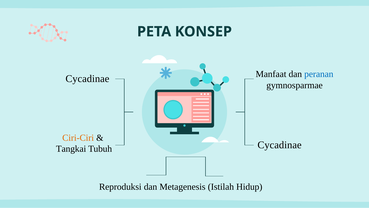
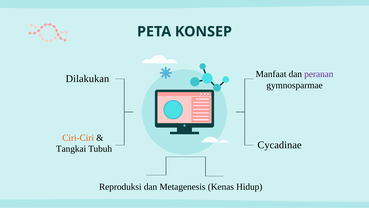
peranan colour: blue -> purple (319, 74)
Cycadinae: Cycadinae -> Dilakukan (87, 79)
Istilah: Istilah -> Kenas (221, 187)
